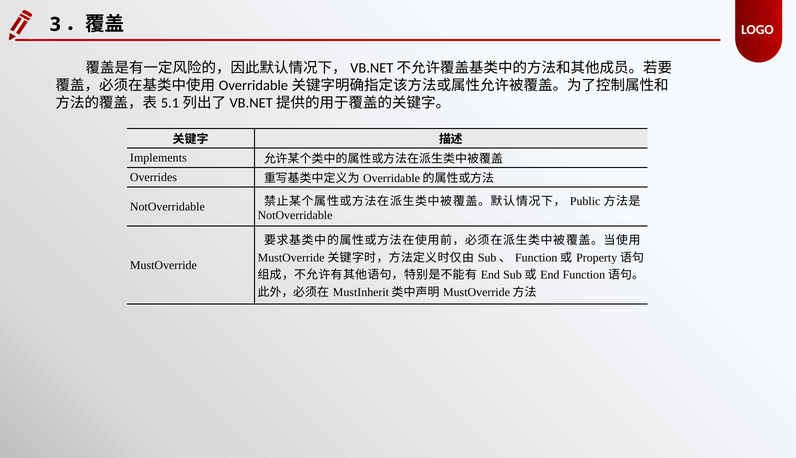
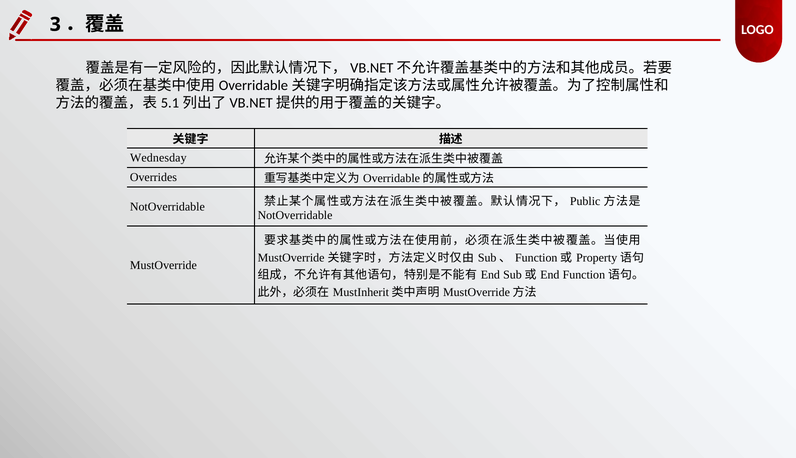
Implements: Implements -> Wednesday (158, 158)
